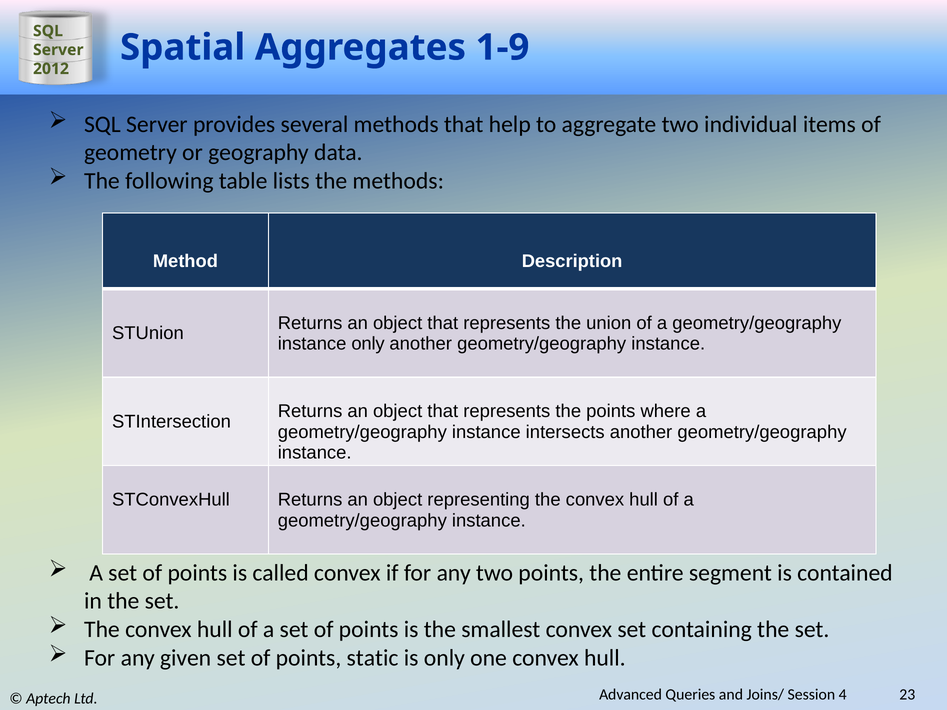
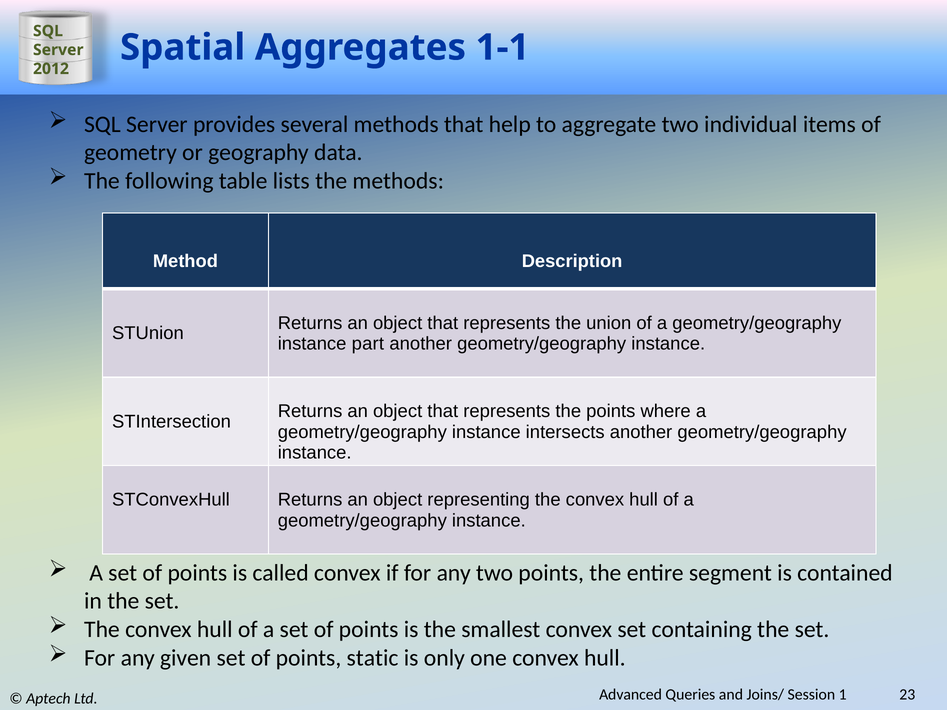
1-9: 1-9 -> 1-1 (502, 47)
instance only: only -> part (368, 344)
4: 4 -> 1 (843, 695)
